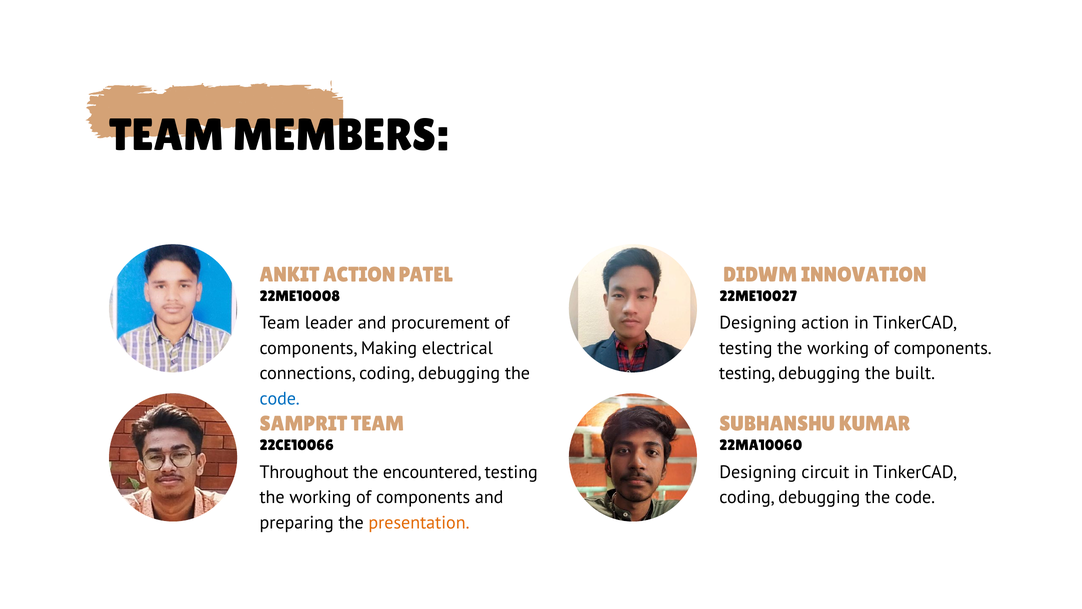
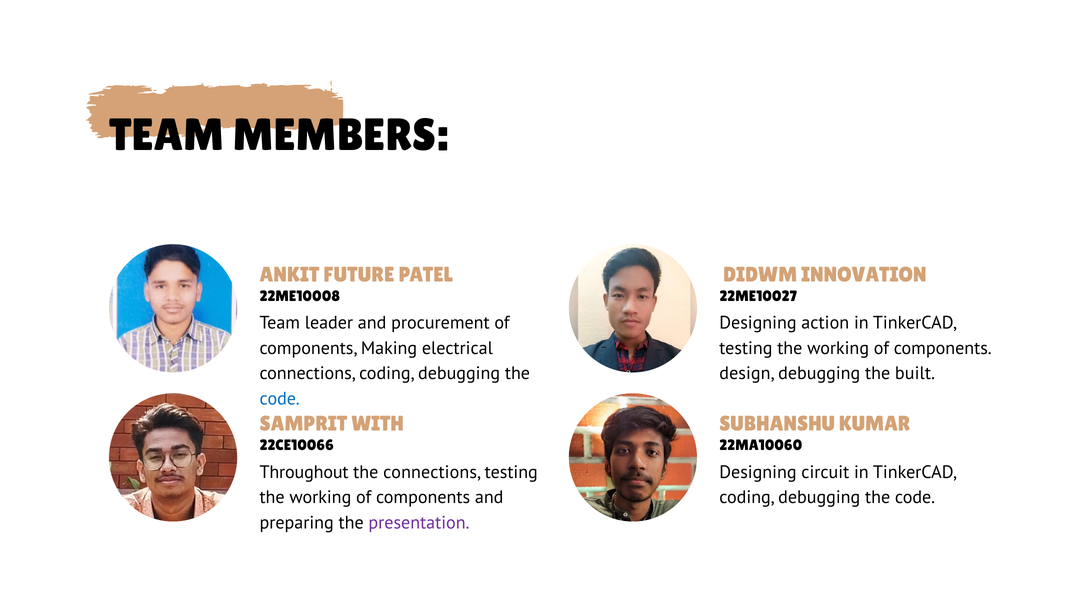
ANKIT ACTION: ACTION -> FUTURE (359, 275)
testing: testing -> design (747, 373)
SAMPRIT TEAM: TEAM -> WITH (378, 424)
the encountered: encountered -> connections (432, 472)
presentation colour: orange -> purple (419, 522)
